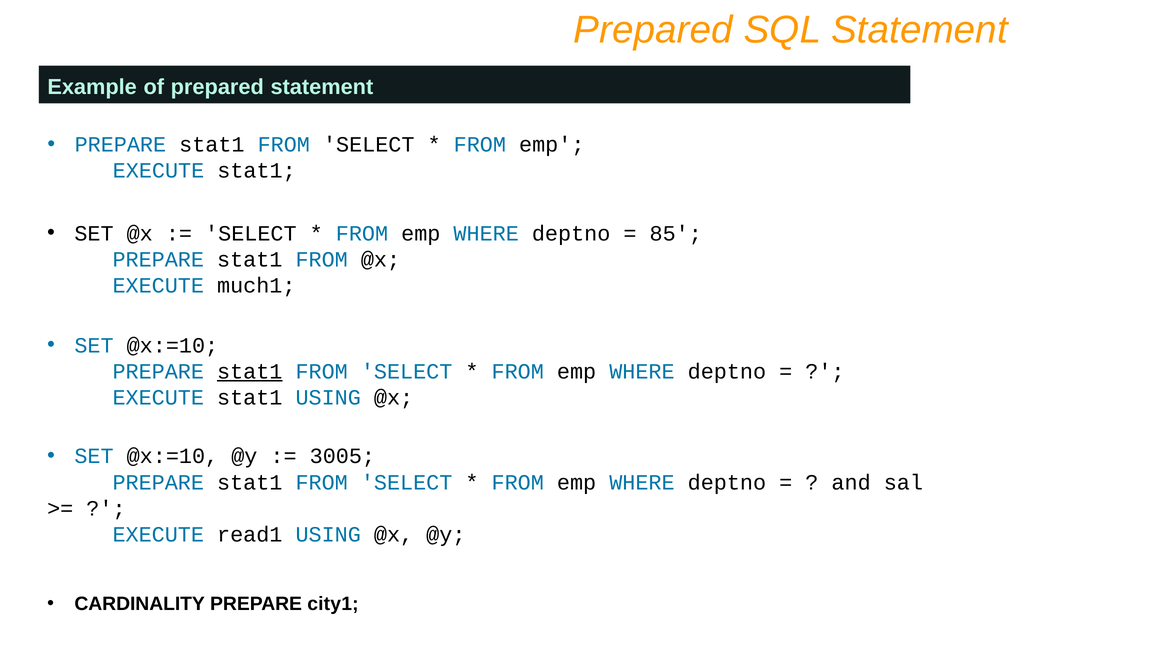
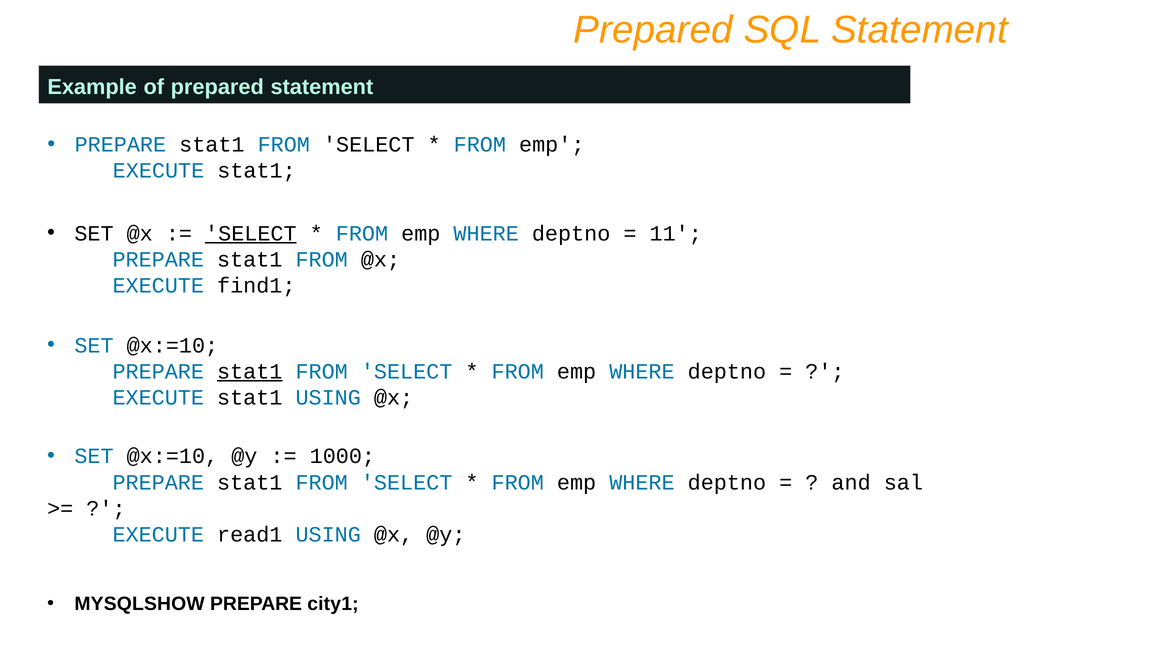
SELECT underline: none -> present (251, 234)
85: 85 -> 11 (676, 234)
much1: much1 -> find1 (256, 286)
3005: 3005 -> 1000 (342, 457)
CARDINALITY: CARDINALITY -> MYSQLSHOW (140, 604)
